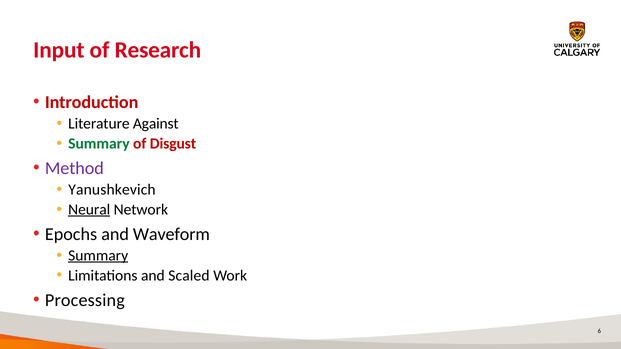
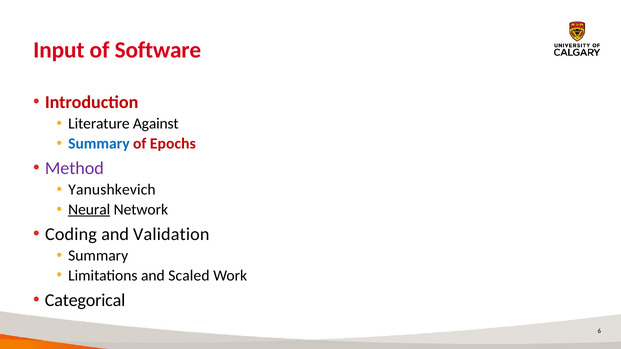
Research: Research -> Software (158, 50)
Summary colour: green -> blue (99, 144)
Disgust: Disgust -> Epochs (173, 144)
Epochs: Epochs -> Coding (71, 234)
Waveform: Waveform -> Validation (171, 234)
Summary underline: present -> none (98, 256)
Processing: Processing -> Categorical (85, 300)
